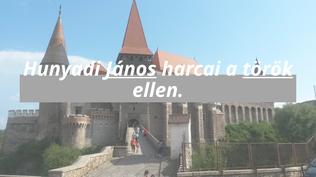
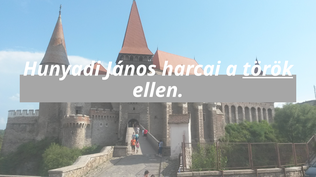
János underline: present -> none (131, 69)
